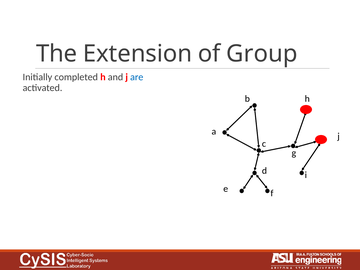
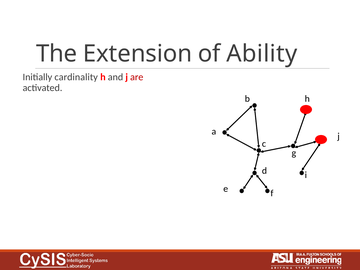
Group: Group -> Ability (262, 54)
completed: completed -> cardinality (76, 77)
are colour: blue -> red (137, 77)
